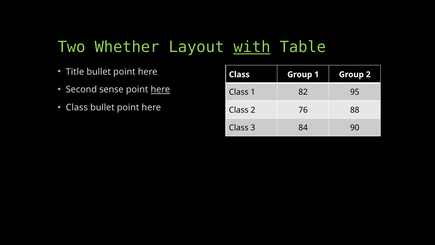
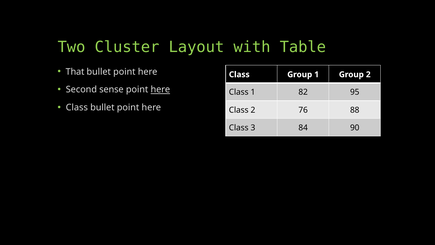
Whether: Whether -> Cluster (127, 47)
with underline: present -> none (252, 47)
Title: Title -> That (75, 72)
